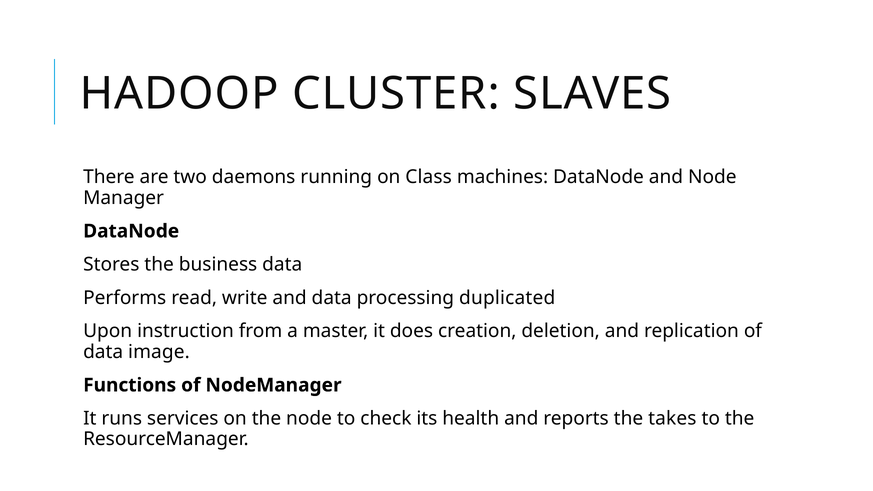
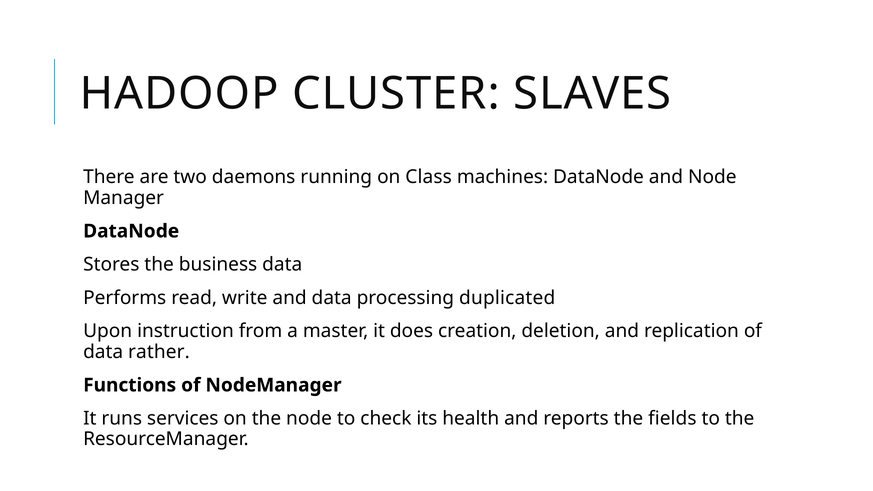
image: image -> rather (159, 352)
takes: takes -> fields (672, 419)
